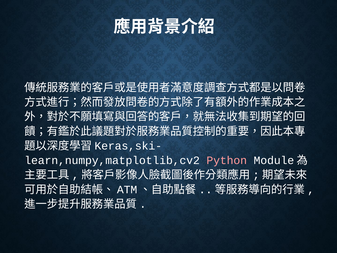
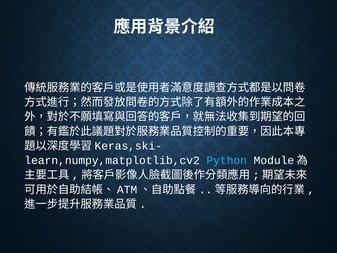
Python colour: pink -> light blue (227, 160)
